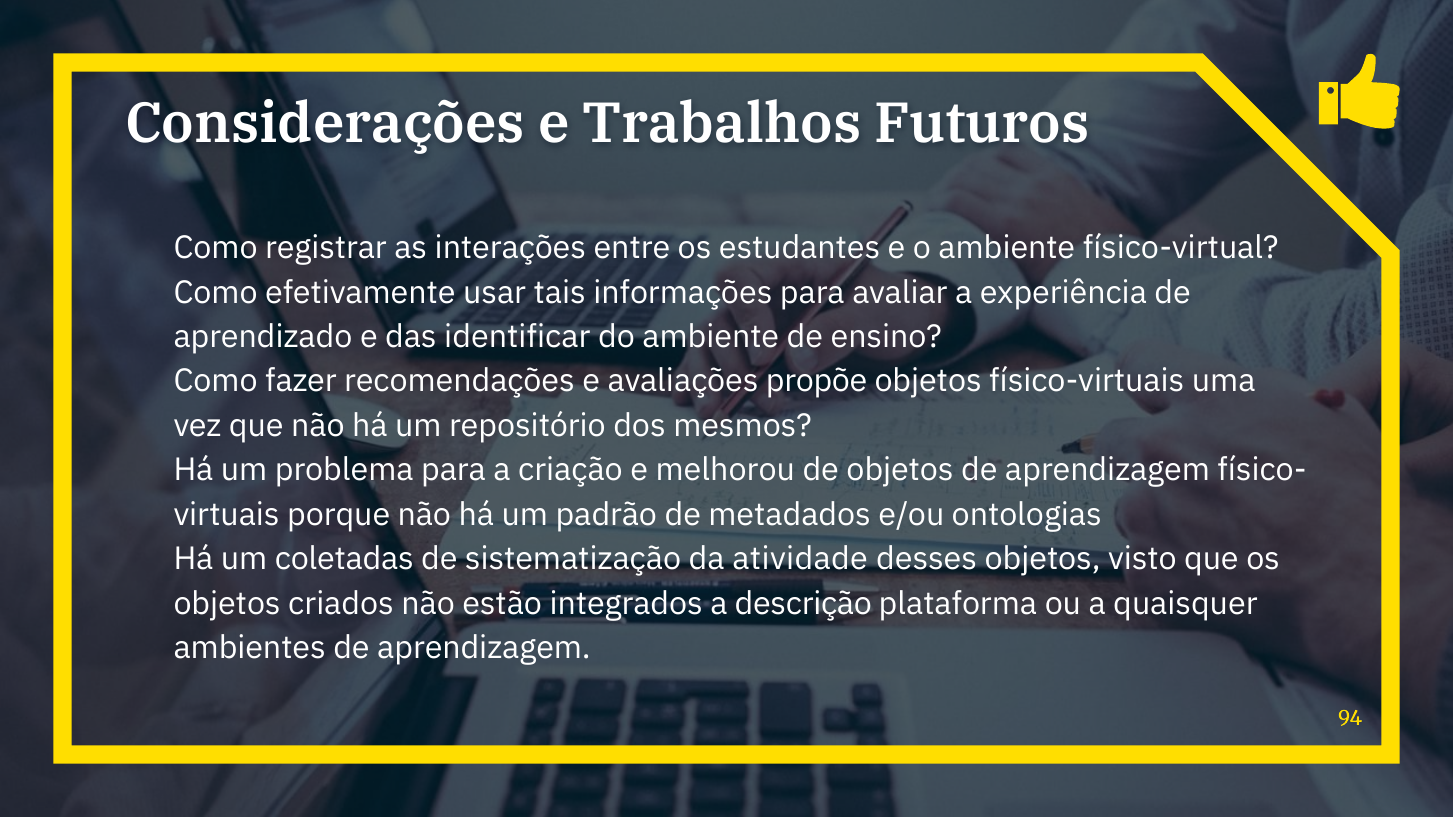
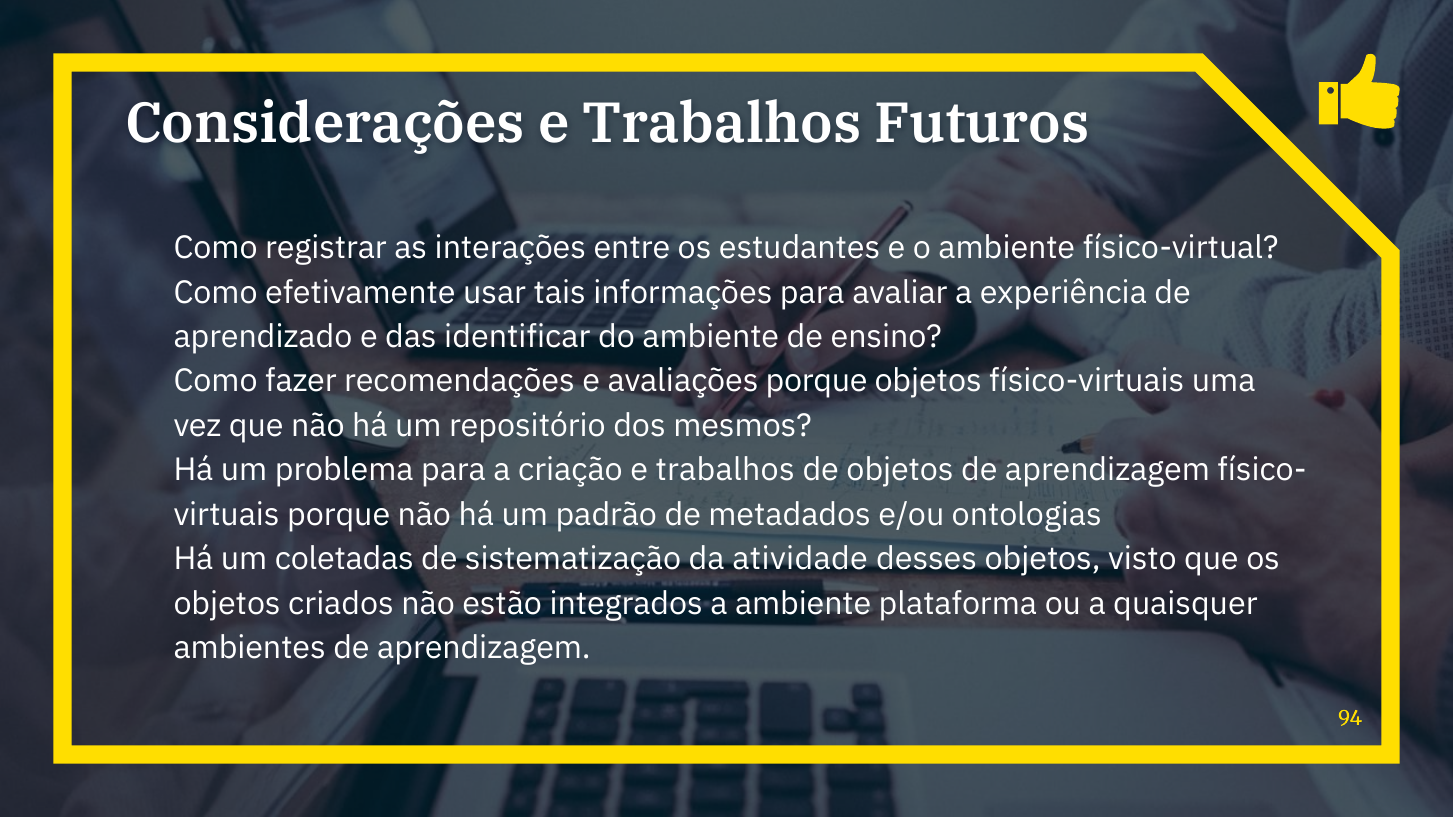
avaliações propõe: propõe -> porque (817, 381)
criação e melhorou: melhorou -> trabalhos (725, 471)
a descrição: descrição -> ambiente (803, 604)
